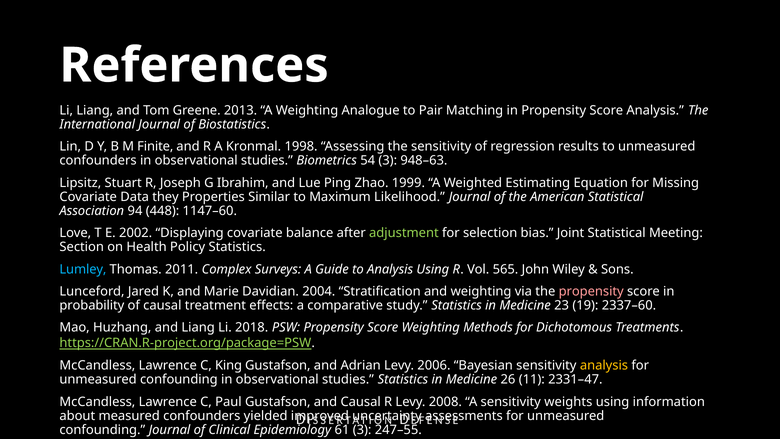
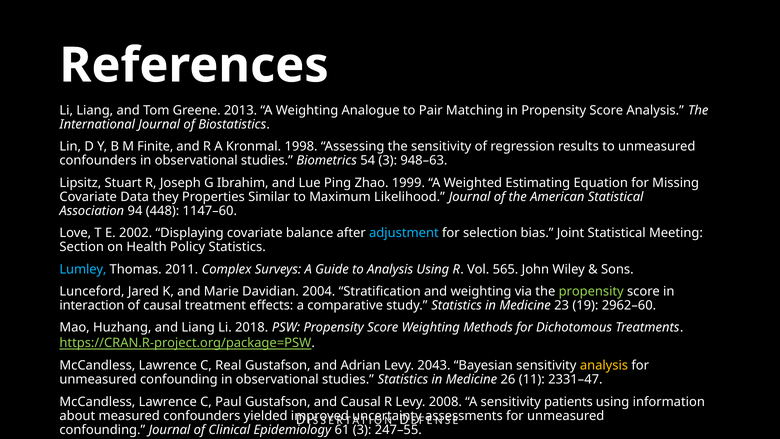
adjustment colour: light green -> light blue (404, 233)
propensity colour: pink -> light green (591, 291)
probability: probability -> interaction (92, 305)
2337–60: 2337–60 -> 2962–60 (629, 305)
King: King -> Real (228, 365)
2006: 2006 -> 2043 (434, 365)
weights: weights -> patients (568, 402)
